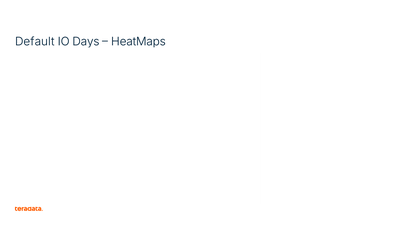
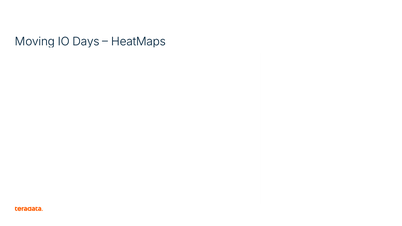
Default: Default -> Moving (35, 42)
